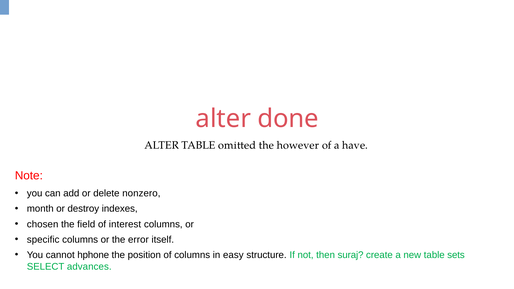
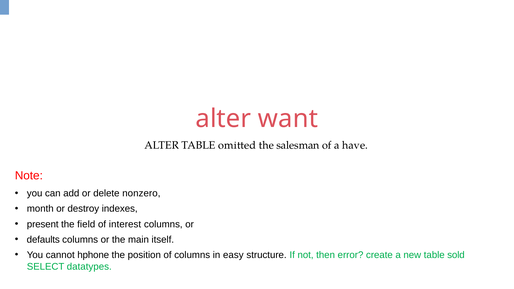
done: done -> want (288, 119)
however: however -> salesman (298, 145)
chosen: chosen -> present (43, 224)
specific: specific -> defaults (43, 240)
error: error -> main (138, 240)
suraj: suraj -> error (351, 255)
sets: sets -> sold (456, 255)
advances: advances -> datatypes (89, 267)
